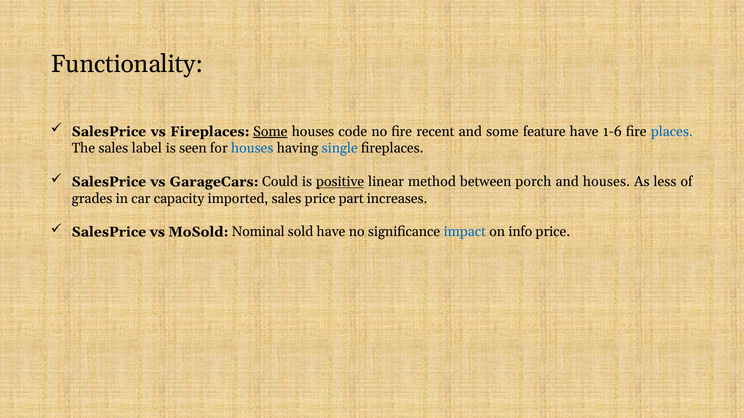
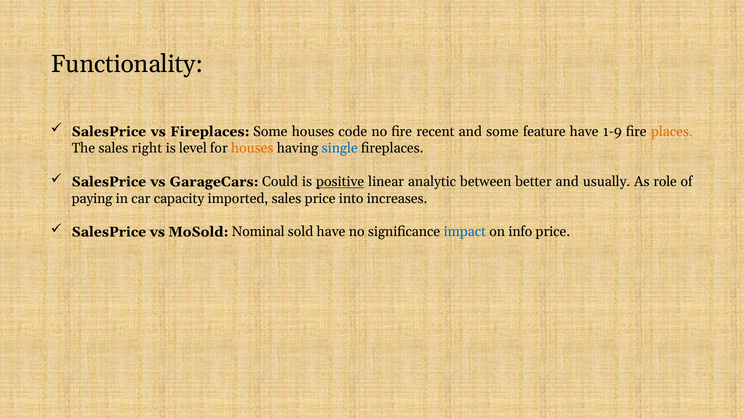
Some underline: present -> none (270, 132)
1-6: 1-6 -> 1-9 (612, 132)
places colour: blue -> orange (672, 132)
label: label -> right (147, 148)
seen: seen -> level (193, 148)
houses colour: blue -> orange (252, 148)
method: method -> analytic (432, 182)
porch: porch -> better (533, 182)
and houses: houses -> usually (607, 182)
less: less -> role (665, 182)
grades: grades -> paying (92, 199)
part: part -> into (351, 199)
